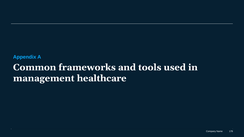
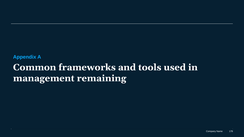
healthcare: healthcare -> remaining (102, 78)
